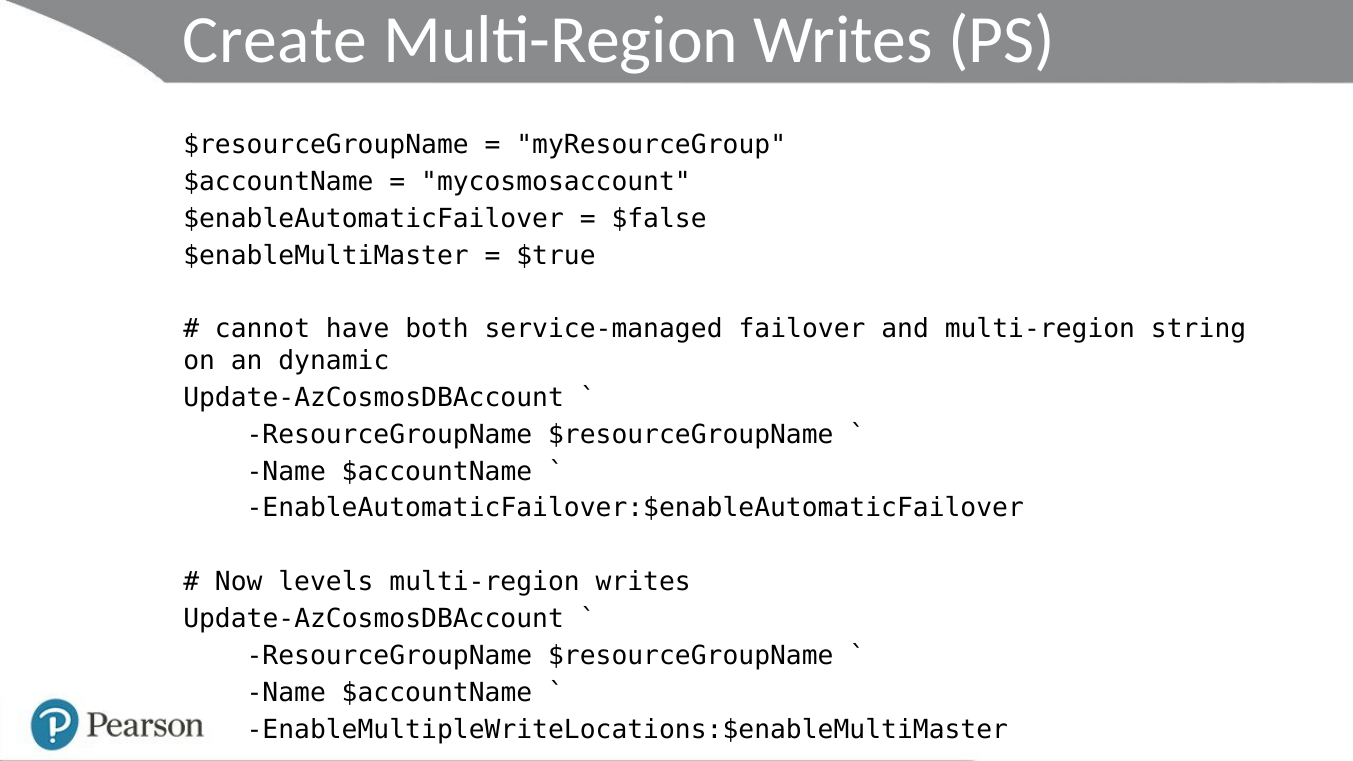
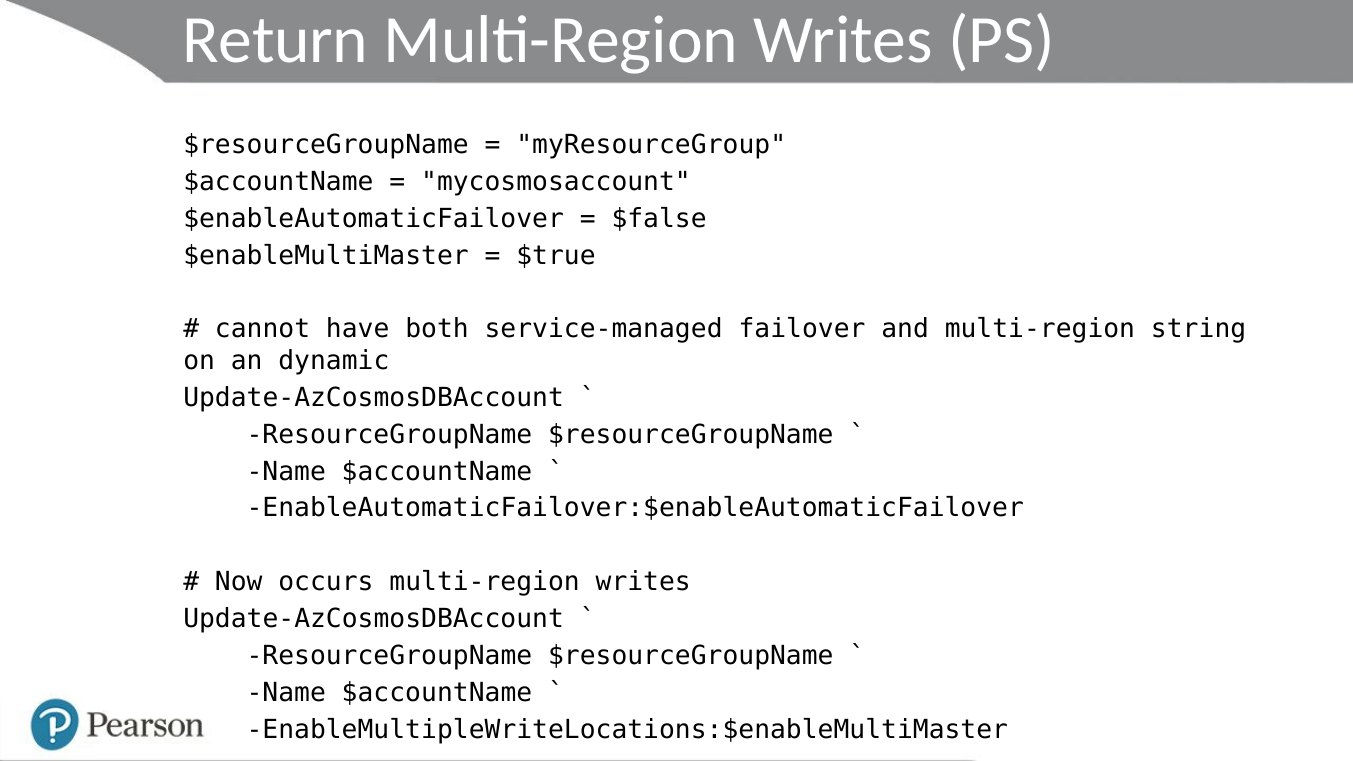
Create: Create -> Return (276, 40)
levels: levels -> occurs (326, 582)
